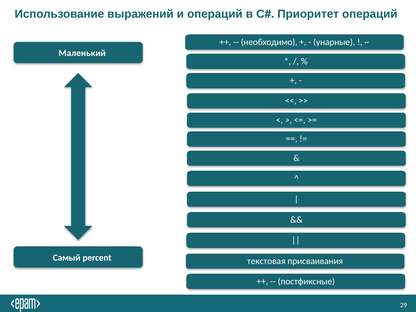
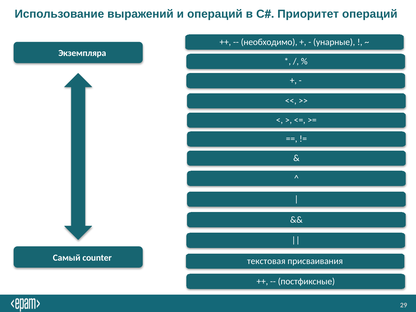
Маленький: Маленький -> Экземпляра (82, 53)
percent: percent -> counter (97, 258)
